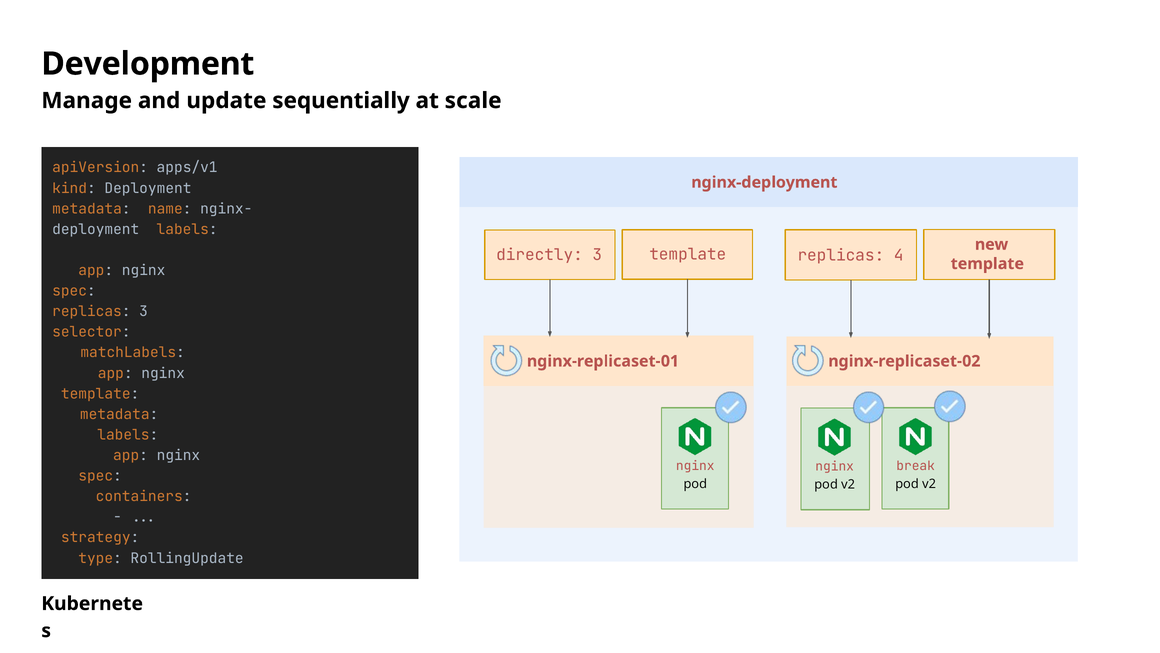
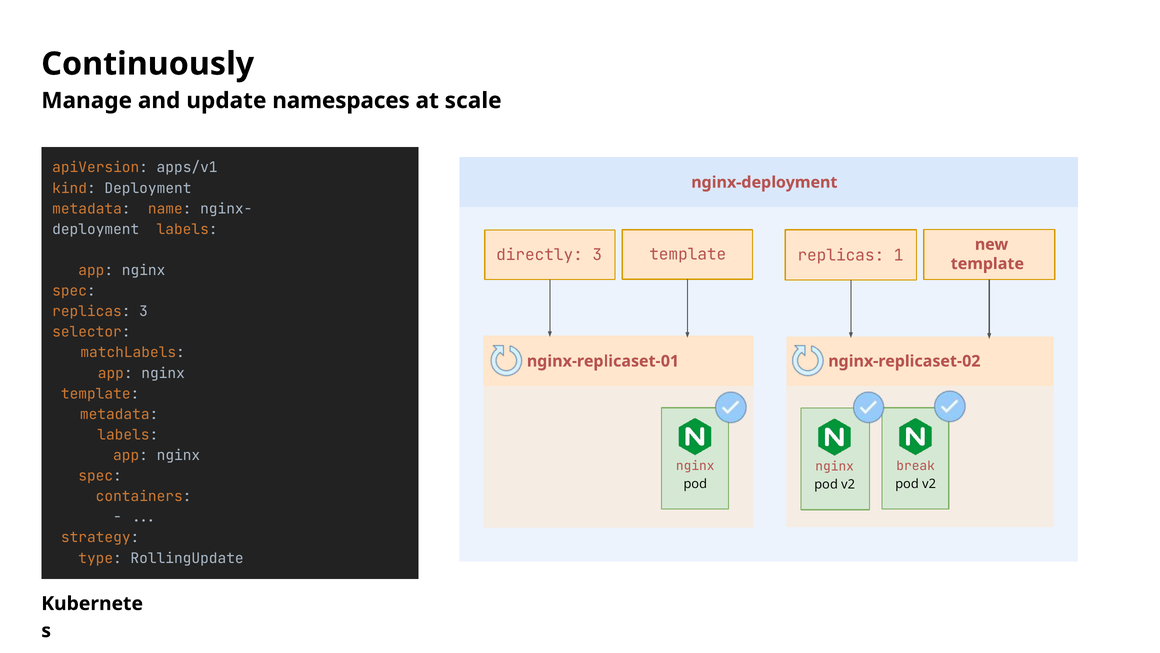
Development: Development -> Continuously (148, 64)
sequentially: sequentially -> namespaces (341, 101)
4: 4 -> 1 (899, 255)
